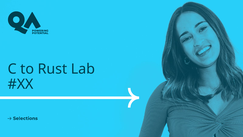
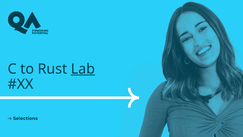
Lab underline: none -> present (83, 69)
